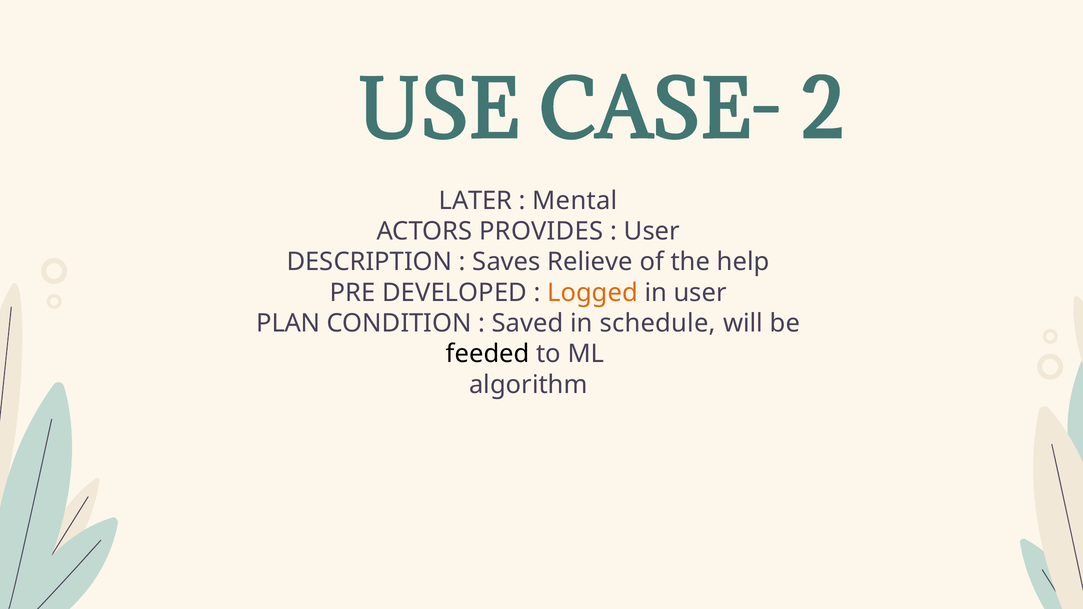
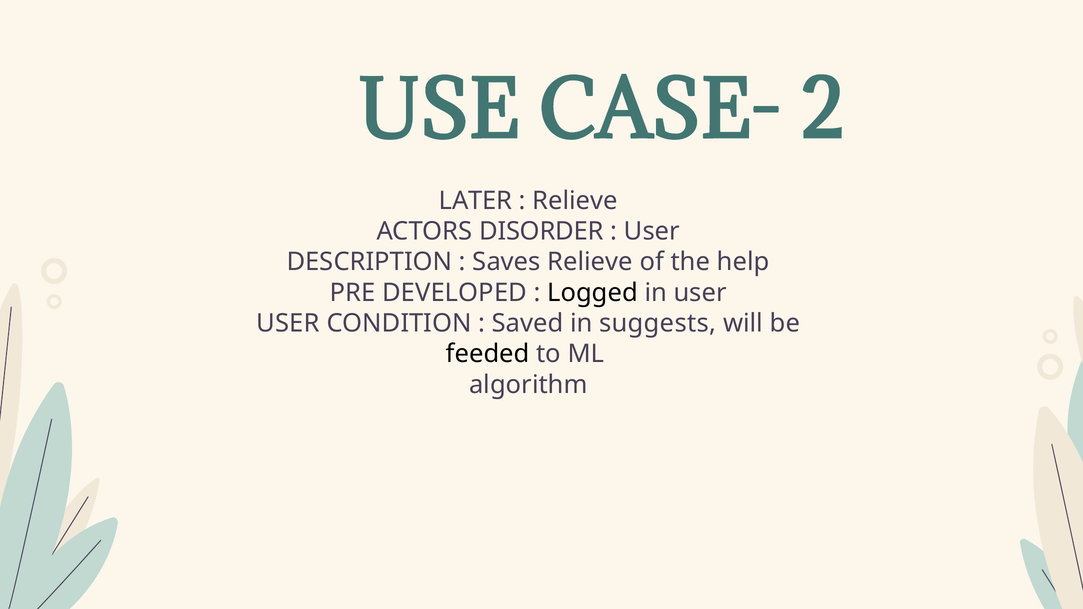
Mental: Mental -> Relieve (575, 201)
PROVIDES: PROVIDES -> DISORDER (541, 231)
Logged colour: orange -> black (593, 293)
PLAN: PLAN -> USER (288, 323)
schedule: schedule -> suggests (658, 323)
